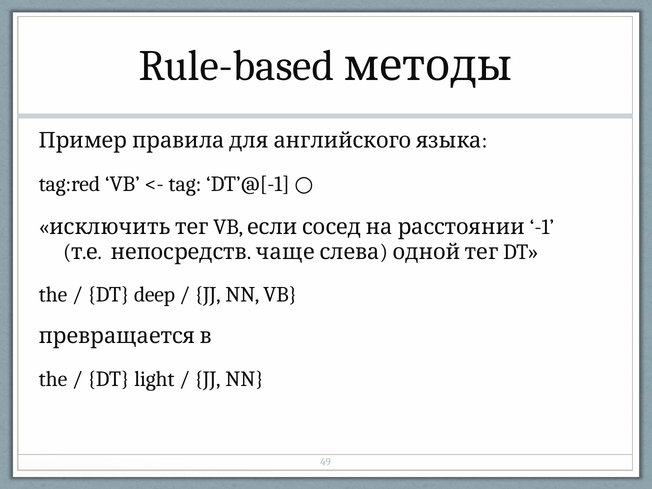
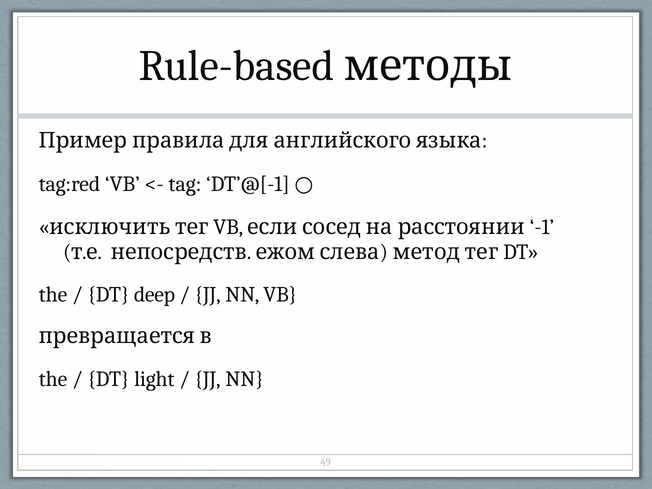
чаще: чаще -> ежом (286, 252)
одной: одной -> метод (426, 252)
